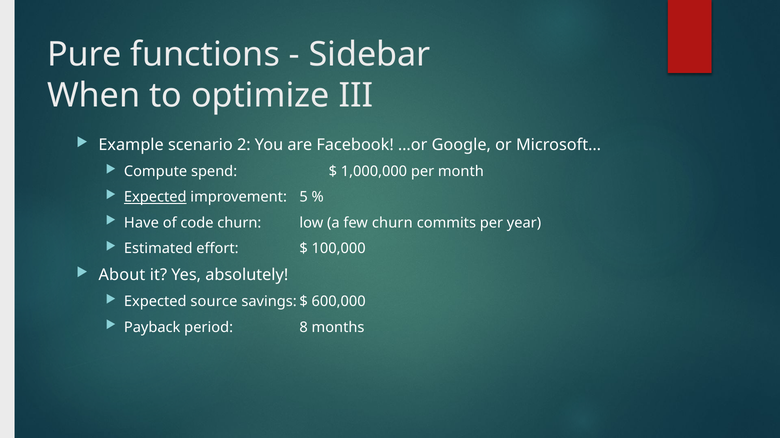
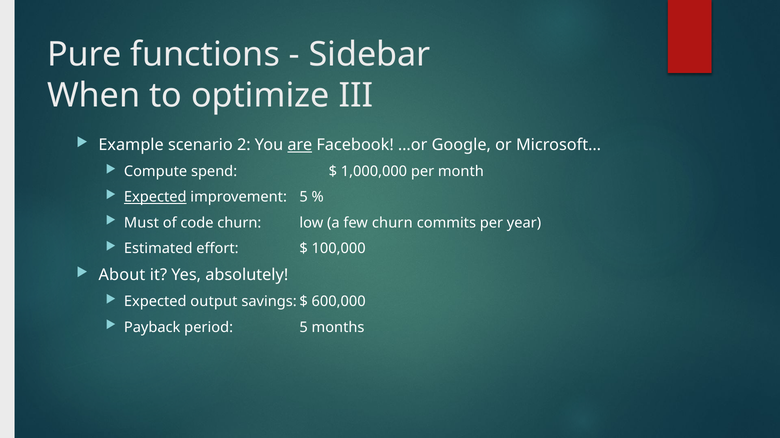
are underline: none -> present (300, 145)
Have: Have -> Must (141, 223)
source: source -> output (214, 302)
period 8: 8 -> 5 (304, 328)
